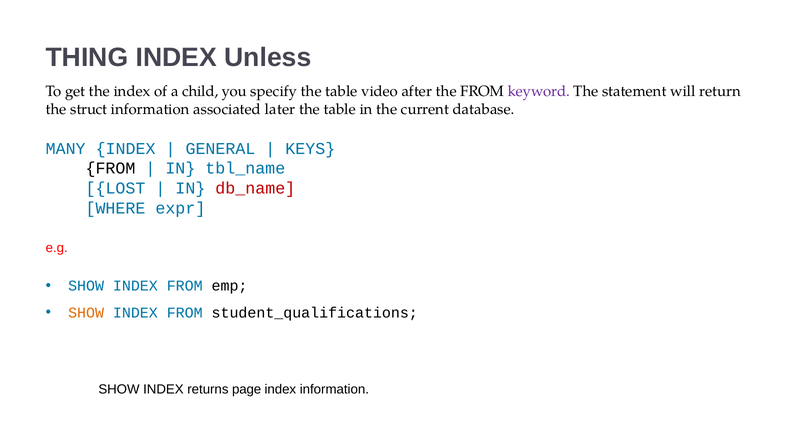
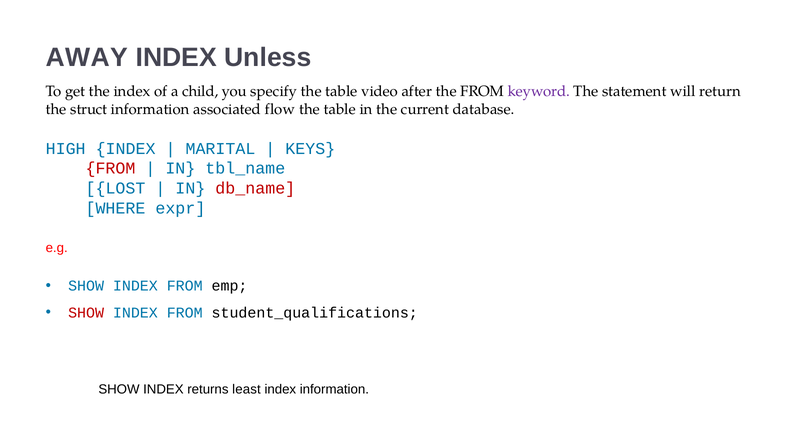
THING: THING -> AWAY (87, 58)
later: later -> flow (280, 109)
MANY: MANY -> HIGH (66, 149)
GENERAL: GENERAL -> MARITAL (220, 149)
FROM colour: black -> red (110, 169)
SHOW colour: orange -> red (86, 313)
page: page -> least (246, 390)
